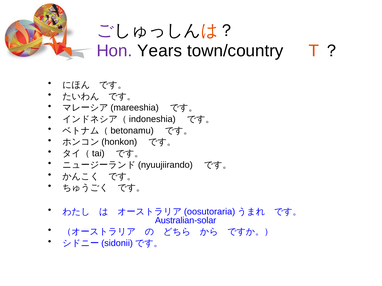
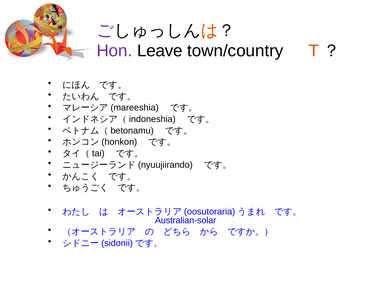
Years: Years -> Leave (160, 51)
